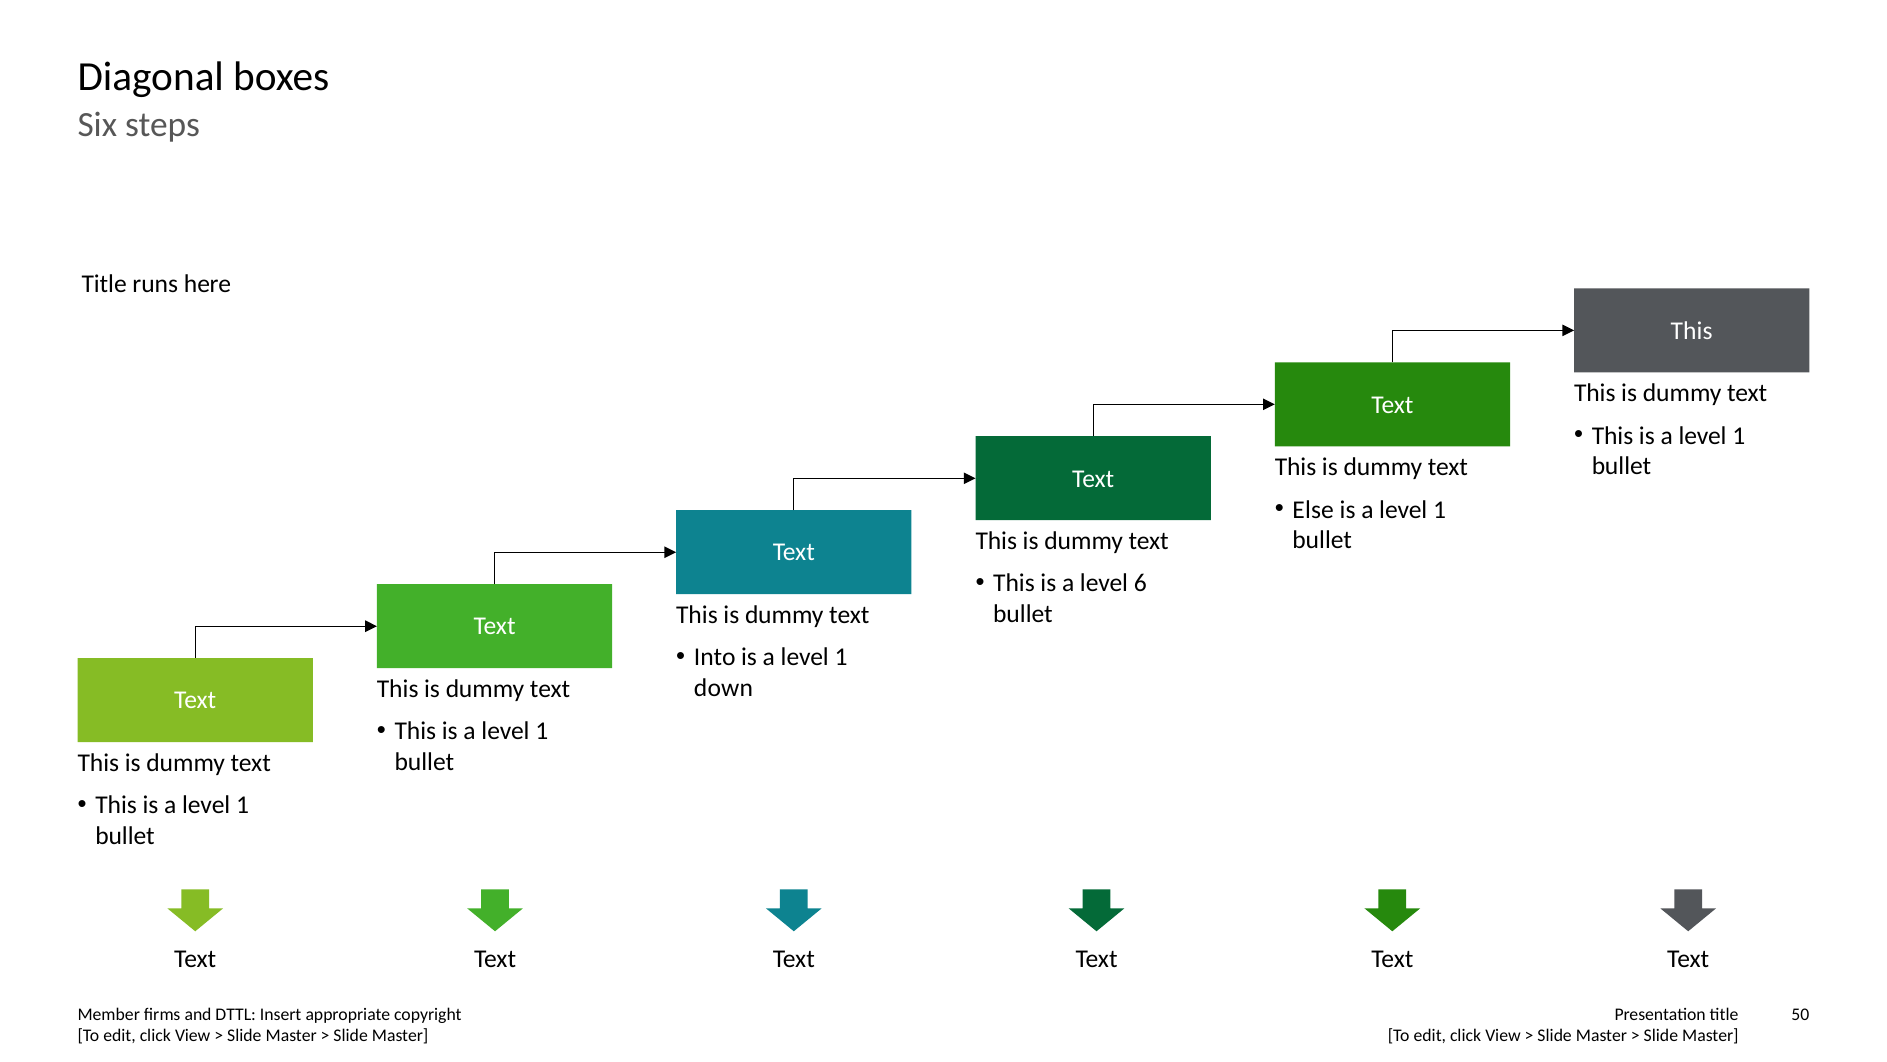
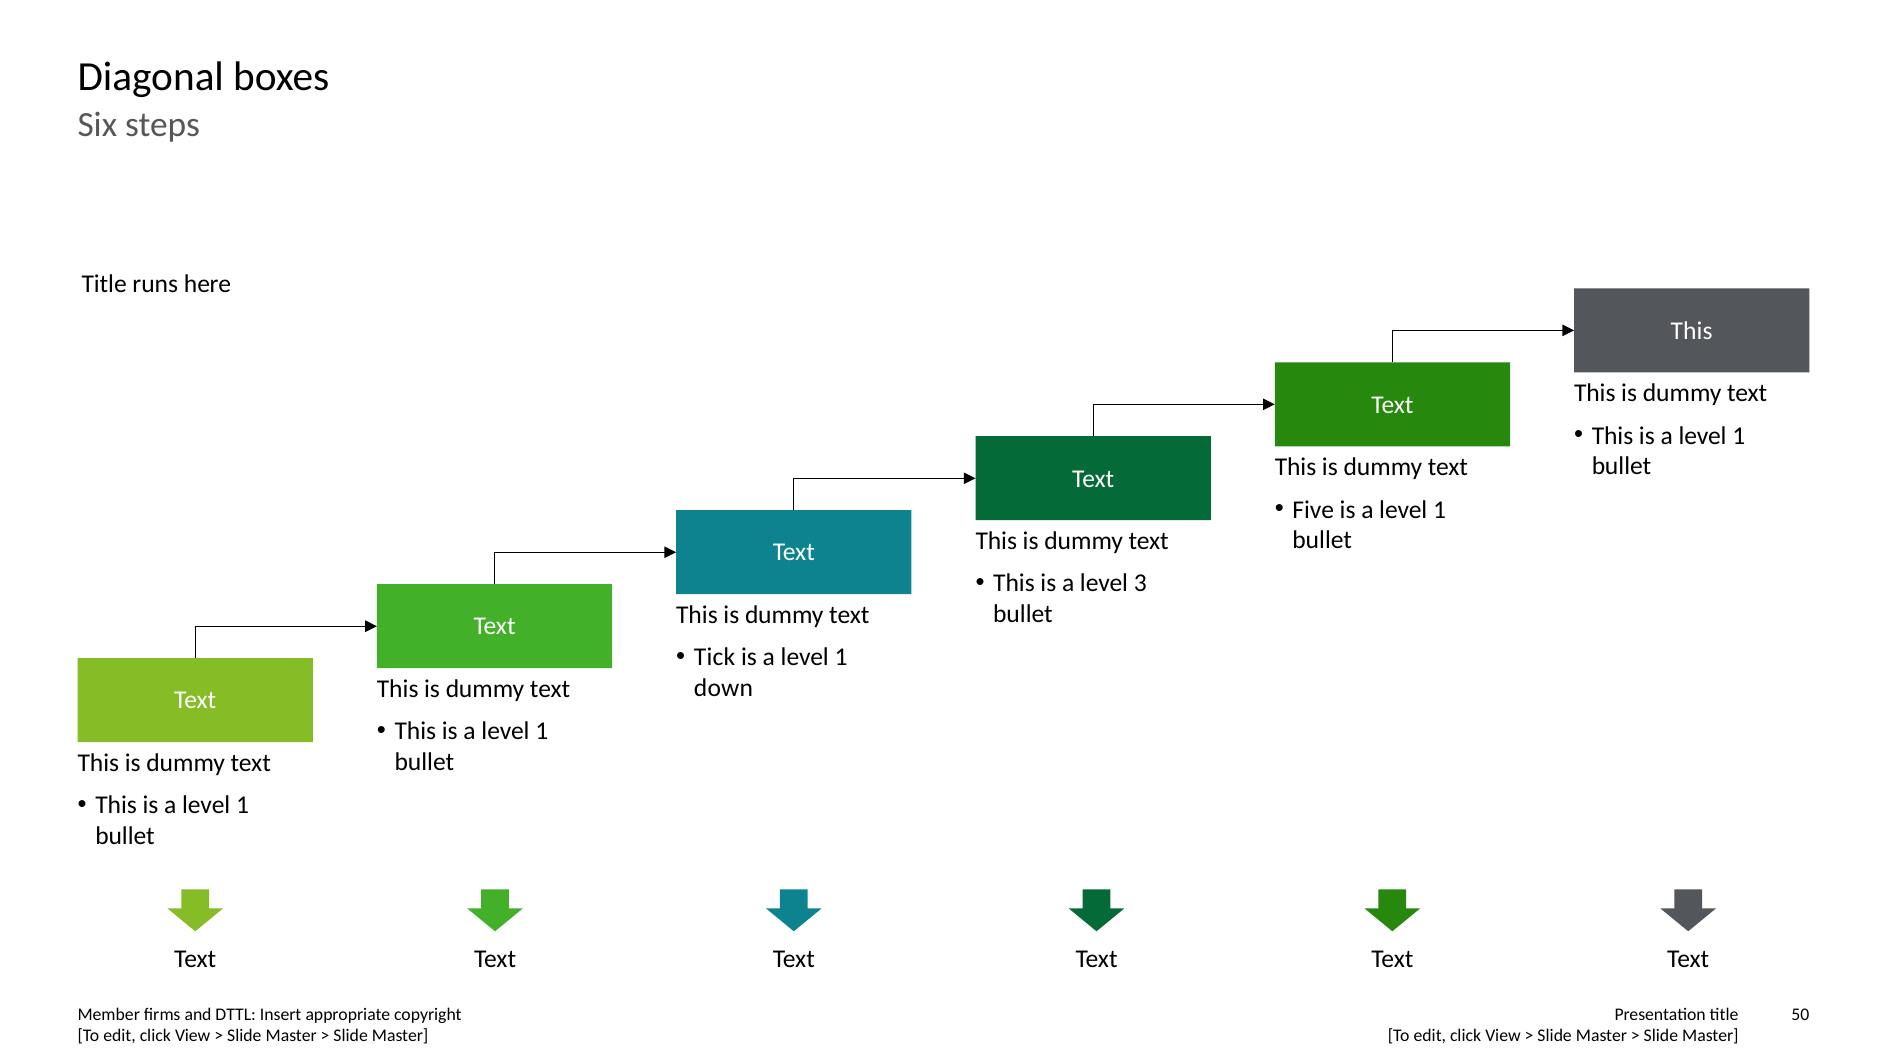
Else: Else -> Five (1313, 509)
6: 6 -> 3 (1140, 583)
Into: Into -> Tick (715, 657)
